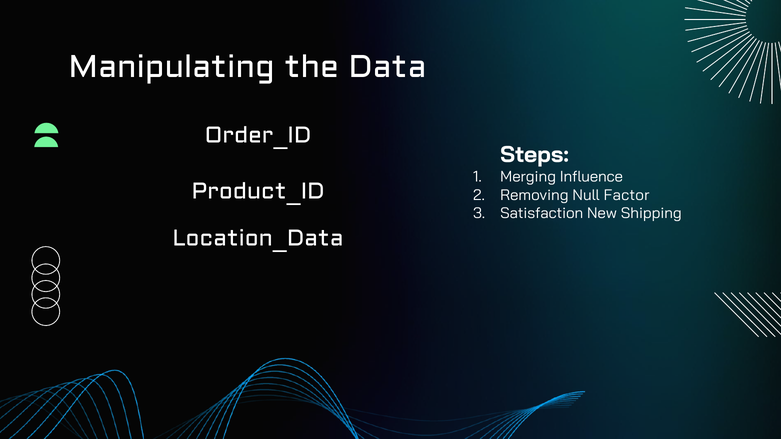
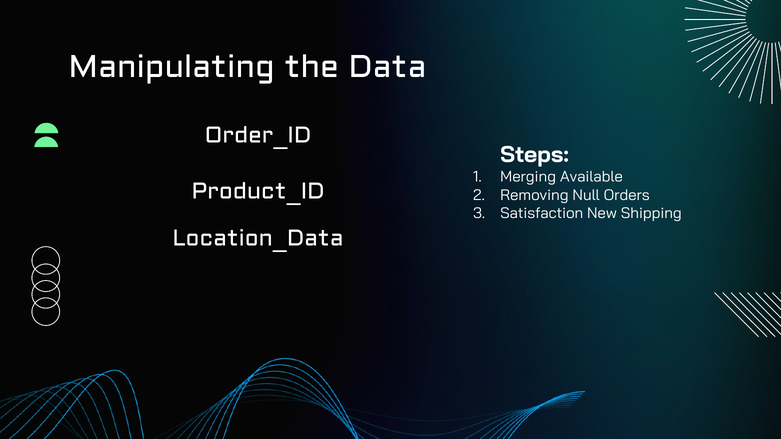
Influence: Influence -> Available (591, 177)
Factor: Factor -> Orders (627, 195)
